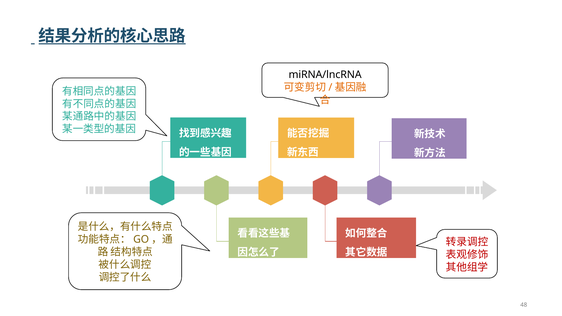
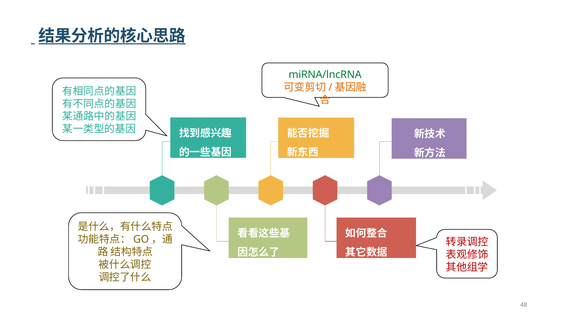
miRNA/lncRNA colour: black -> green (325, 75)
